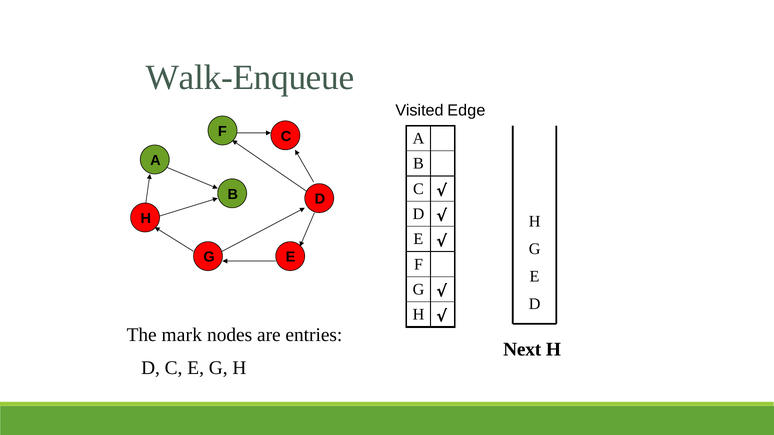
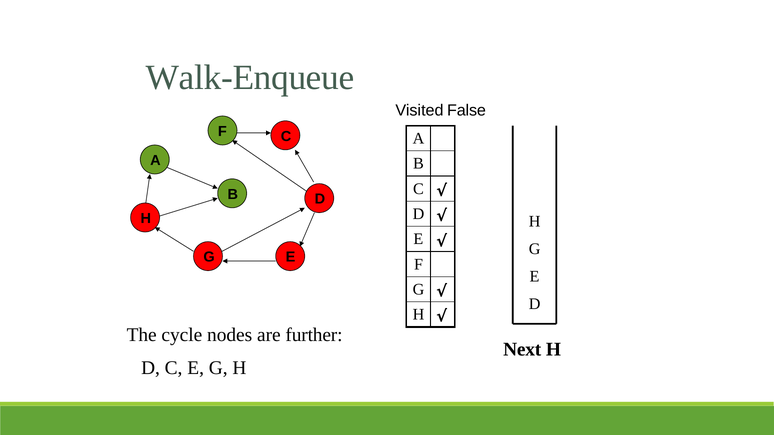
Edge: Edge -> False (466, 110)
mark: mark -> cycle (182, 335)
entries: entries -> further (314, 335)
